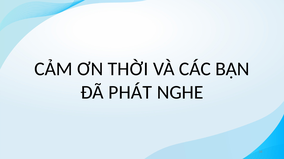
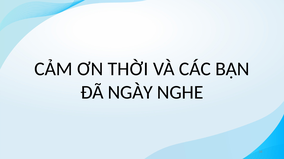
PHÁT: PHÁT -> NGÀY (130, 93)
